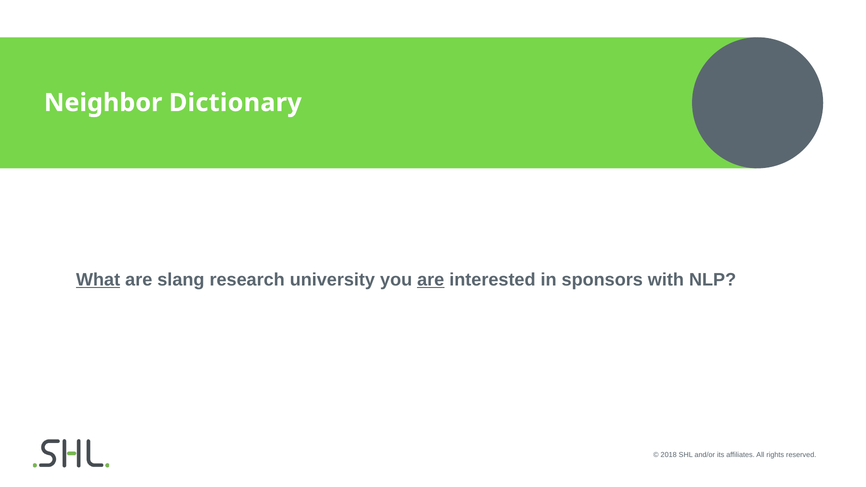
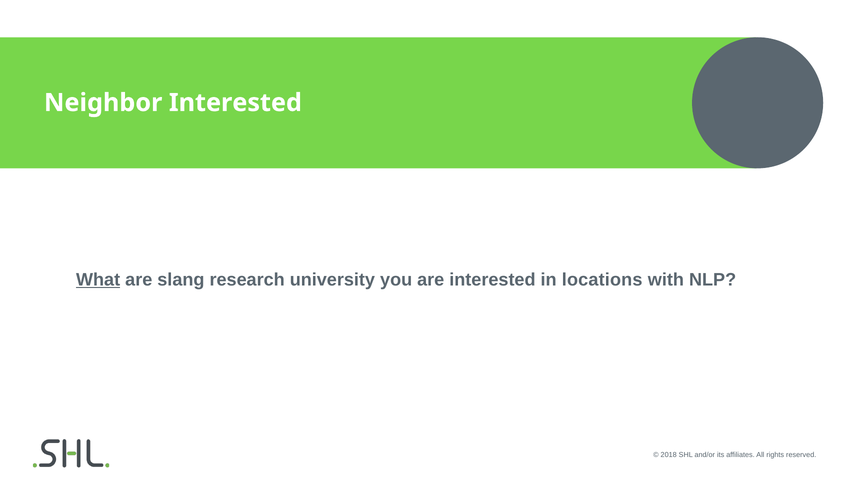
Neighbor Dictionary: Dictionary -> Interested (235, 103)
are underline: present -> none (431, 280)
sponsors: sponsors -> locations (602, 280)
